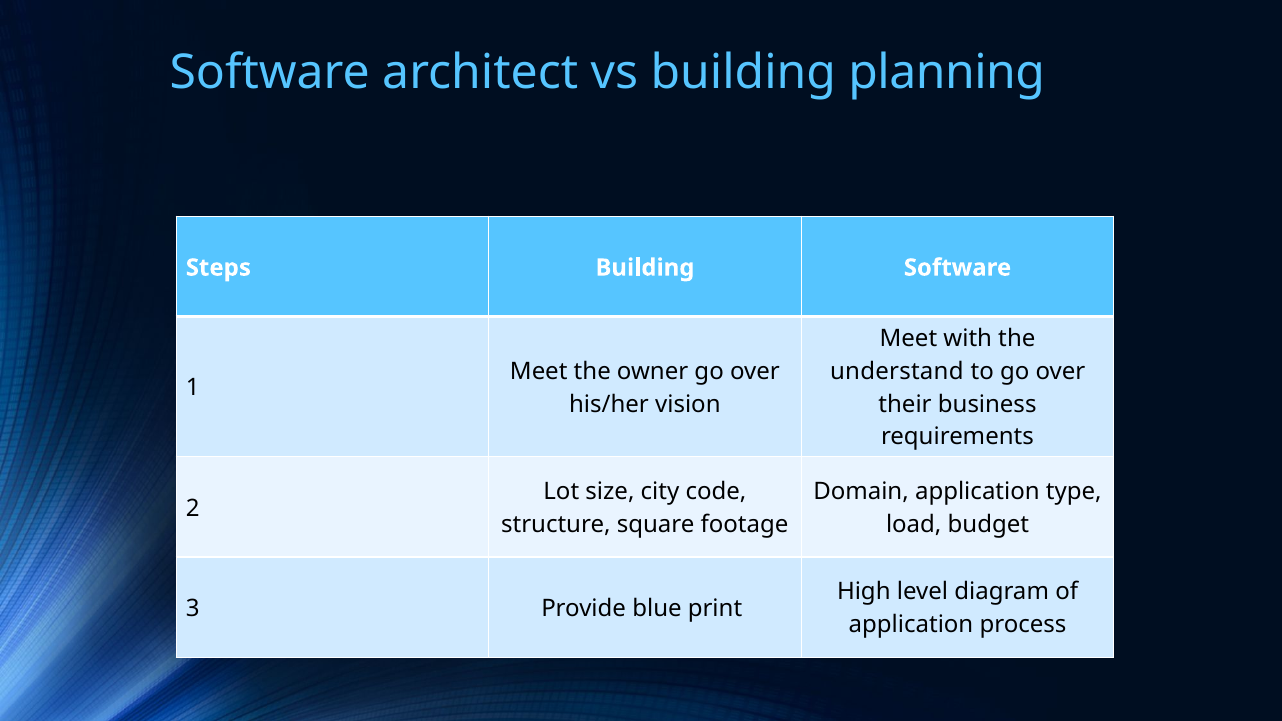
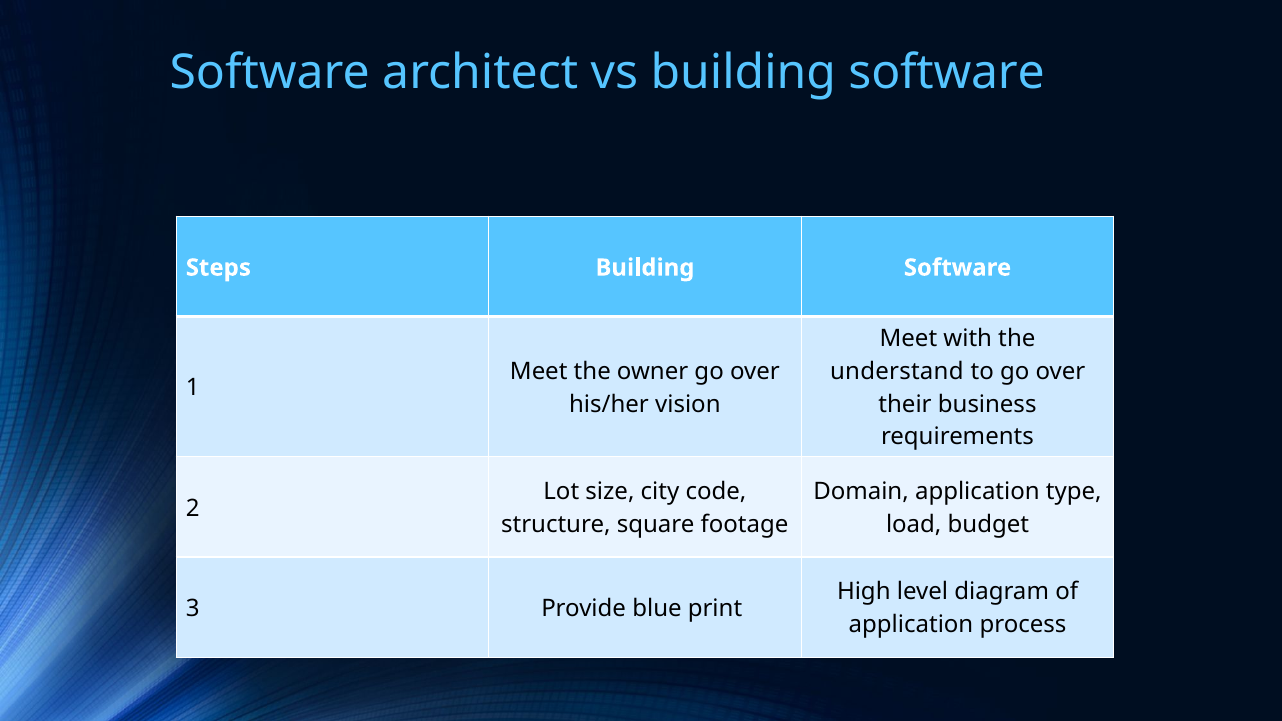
vs building planning: planning -> software (947, 73)
